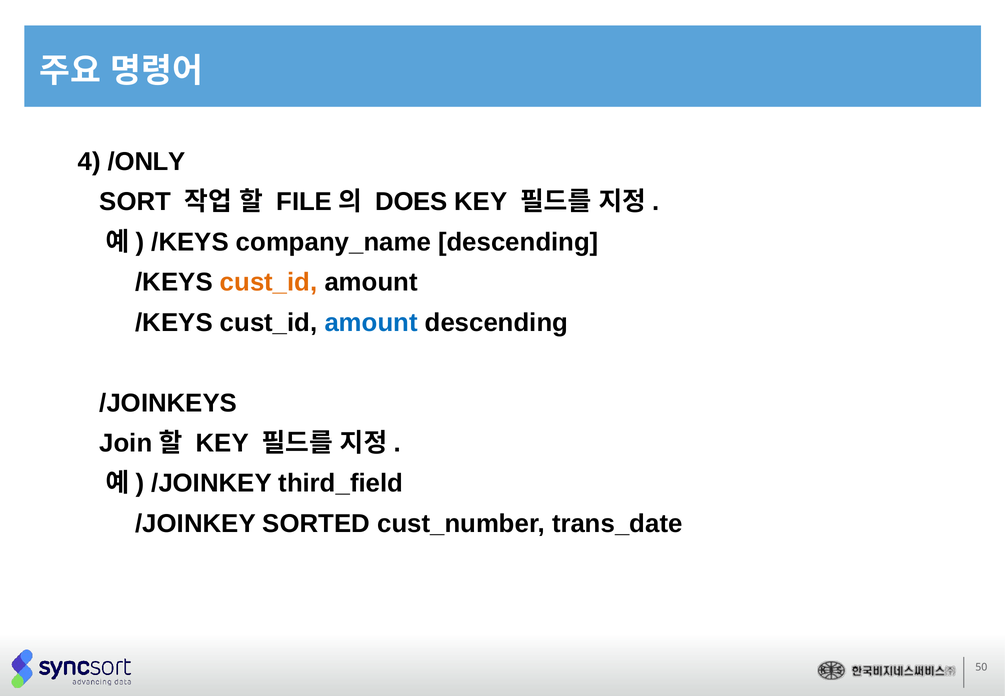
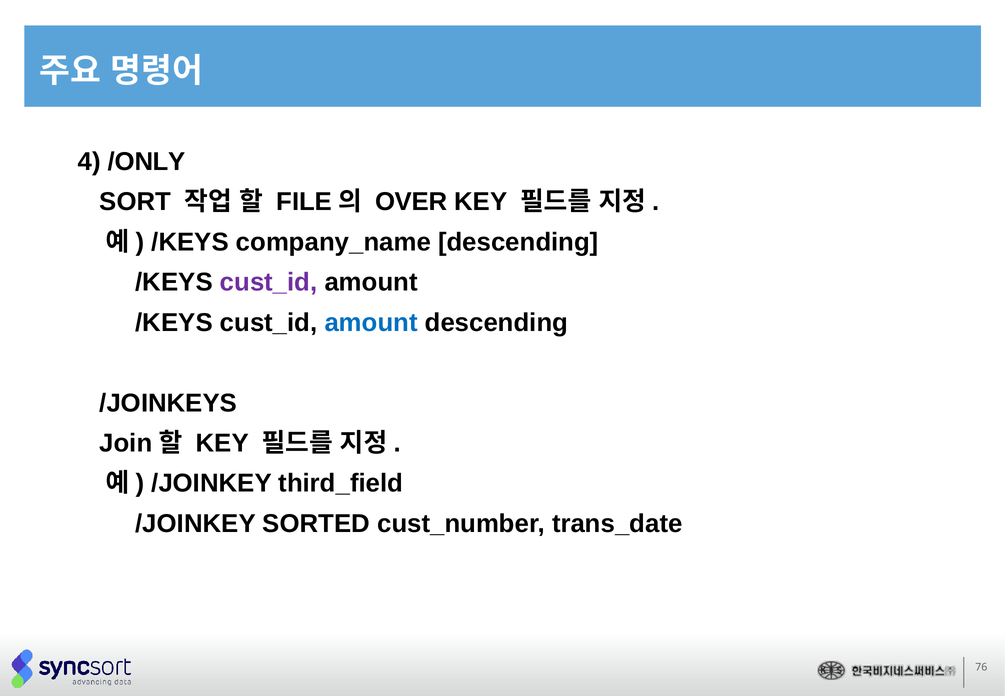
DOES: DOES -> OVER (411, 202)
cust_id colour: orange -> purple (269, 282)
50: 50 -> 76 (981, 667)
